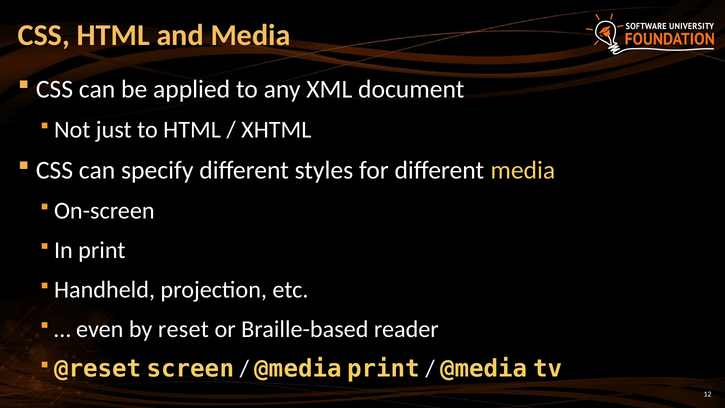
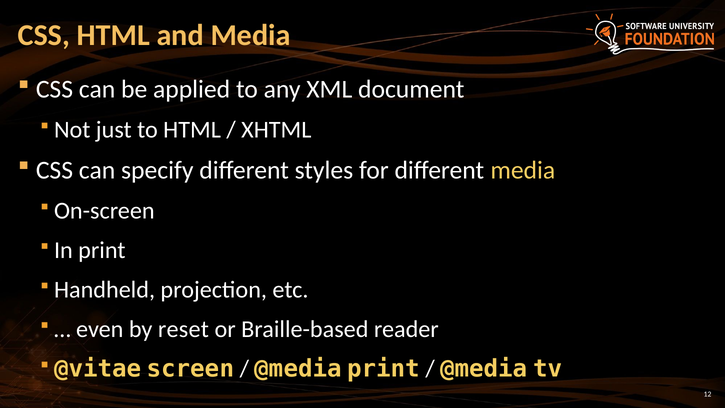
@reset: @reset -> @vitae (98, 369)
